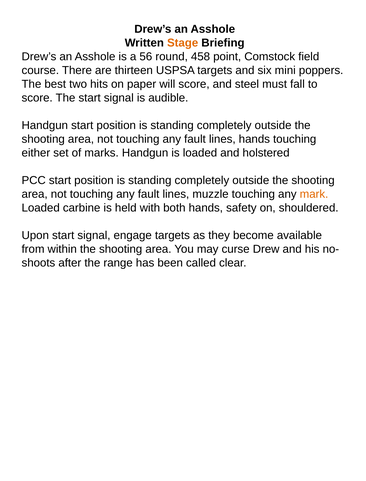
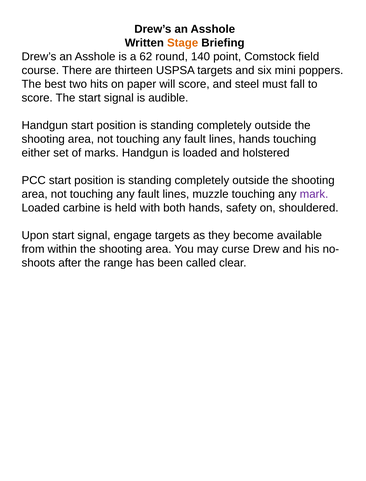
56: 56 -> 62 (146, 57)
458: 458 -> 140 (201, 57)
mark colour: orange -> purple (314, 194)
